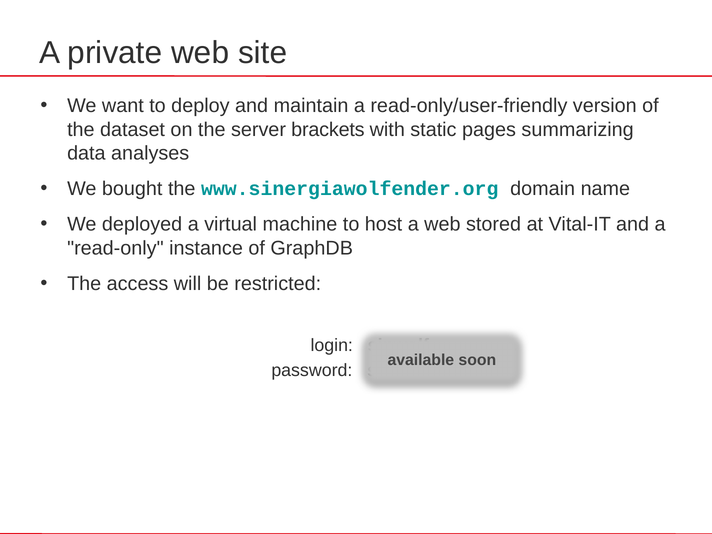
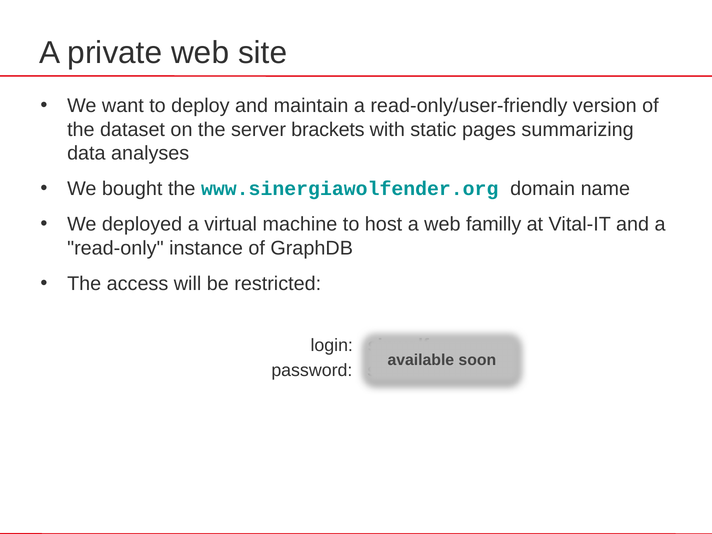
stored: stored -> familly (494, 224)
